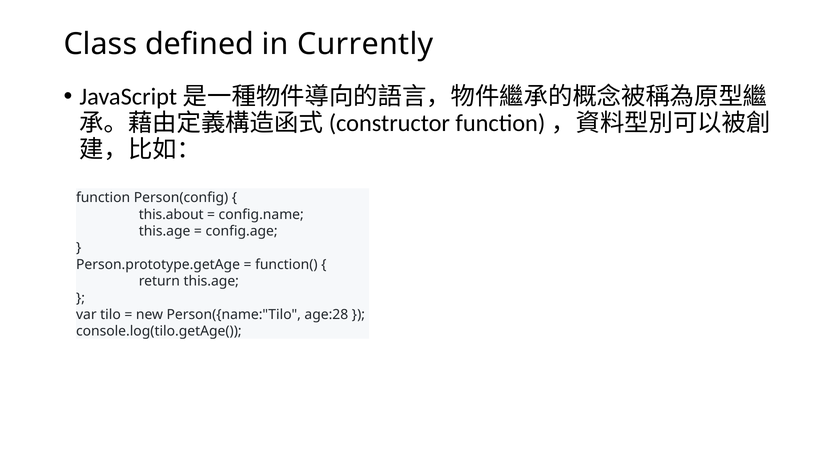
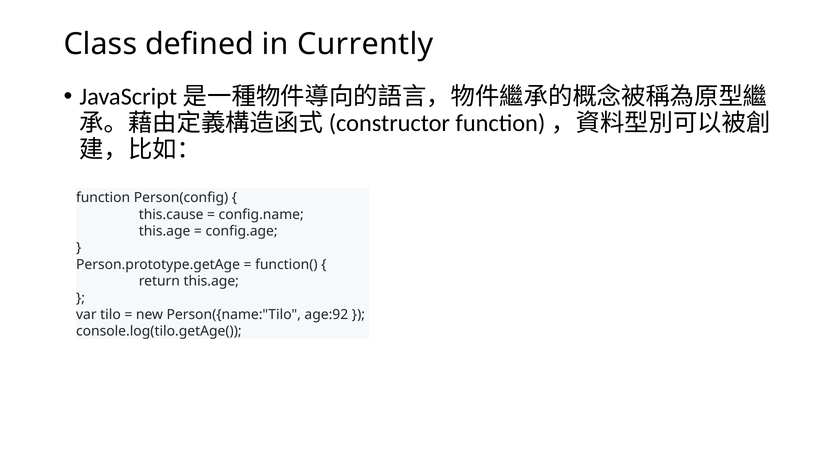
this.about: this.about -> this.cause (171, 215)
age:28: age:28 -> age:92 (326, 315)
